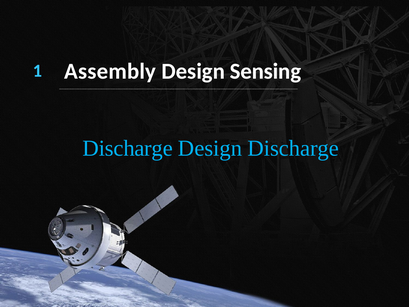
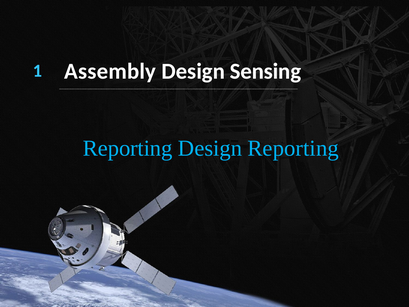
Discharge: Discharge -> Reporting (128, 148)
Design Discharge: Discharge -> Reporting (293, 148)
